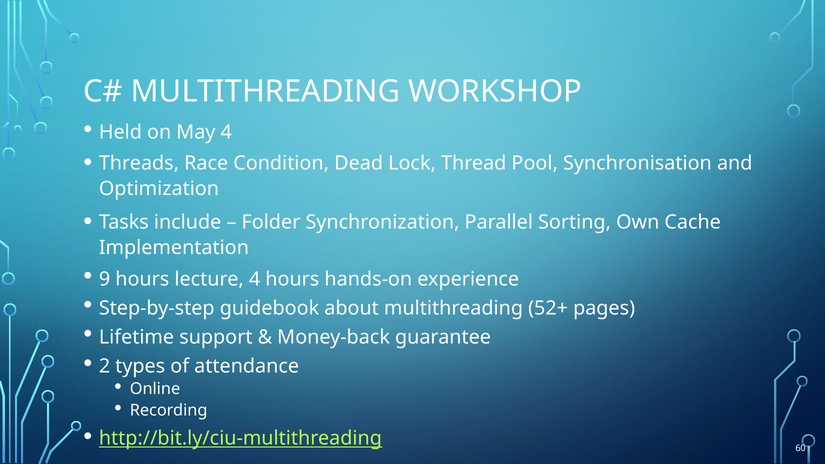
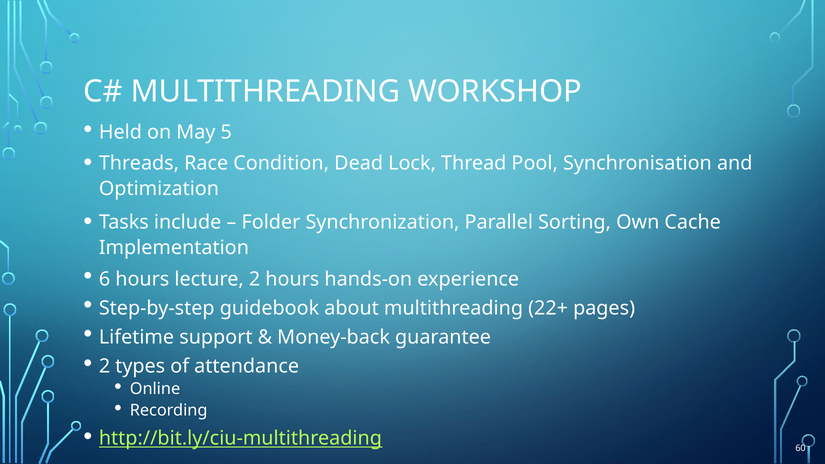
May 4: 4 -> 5 (226, 132)
9: 9 -> 6 (105, 279)
lecture 4: 4 -> 2 (255, 279)
52+: 52+ -> 22+ (548, 308)
